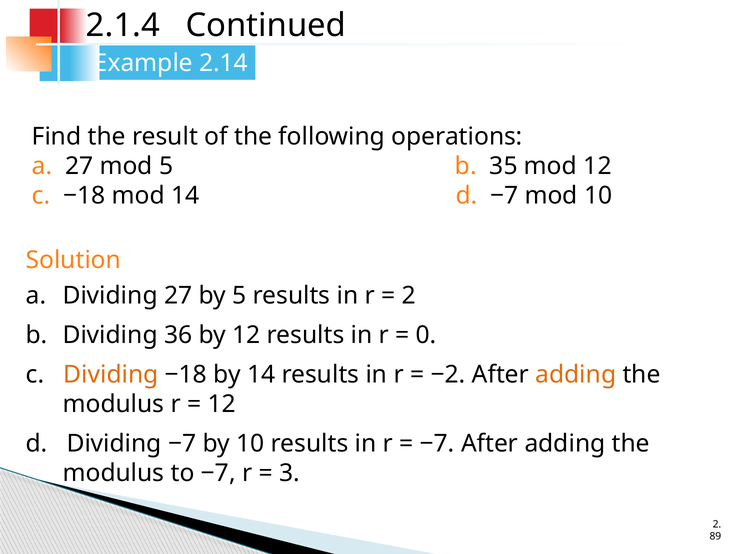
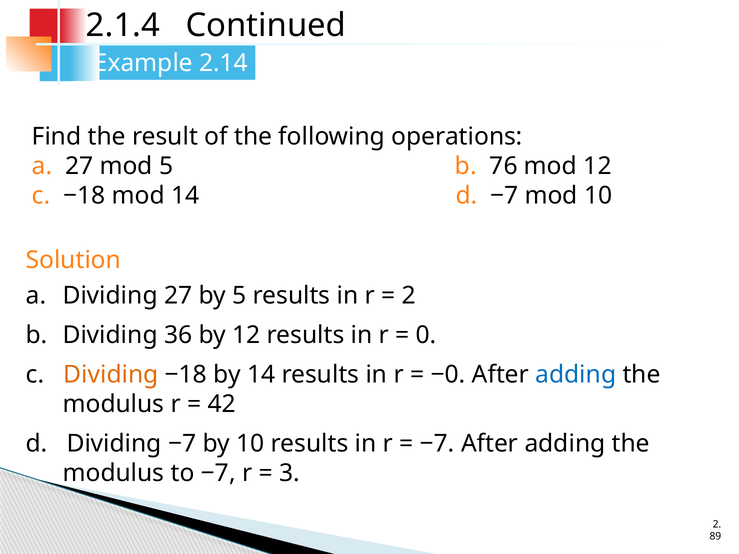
35: 35 -> 76 (504, 166)
−2: −2 -> −0 (448, 375)
adding colour: orange -> blue (576, 375)
12: 12 -> 42 (222, 404)
